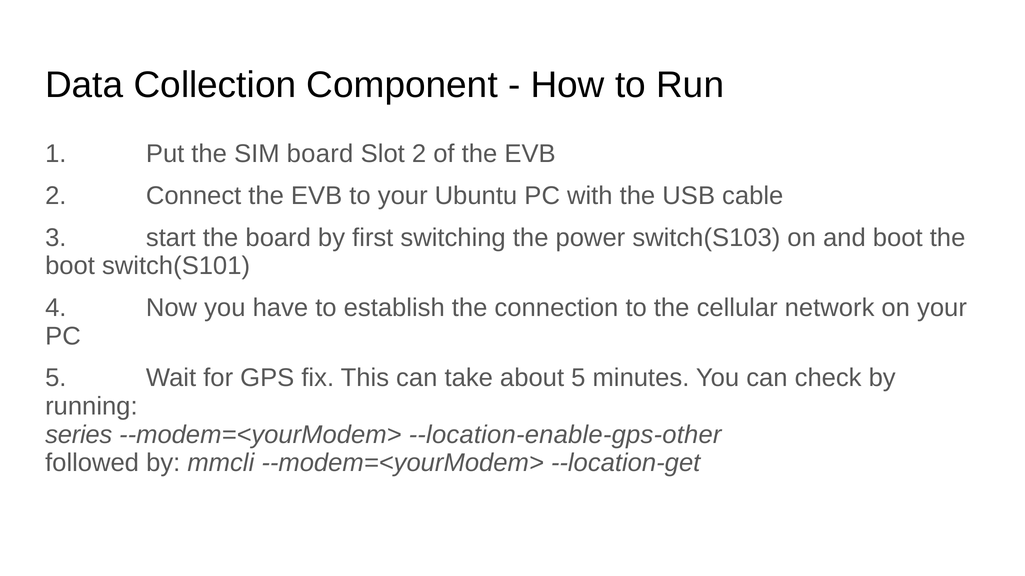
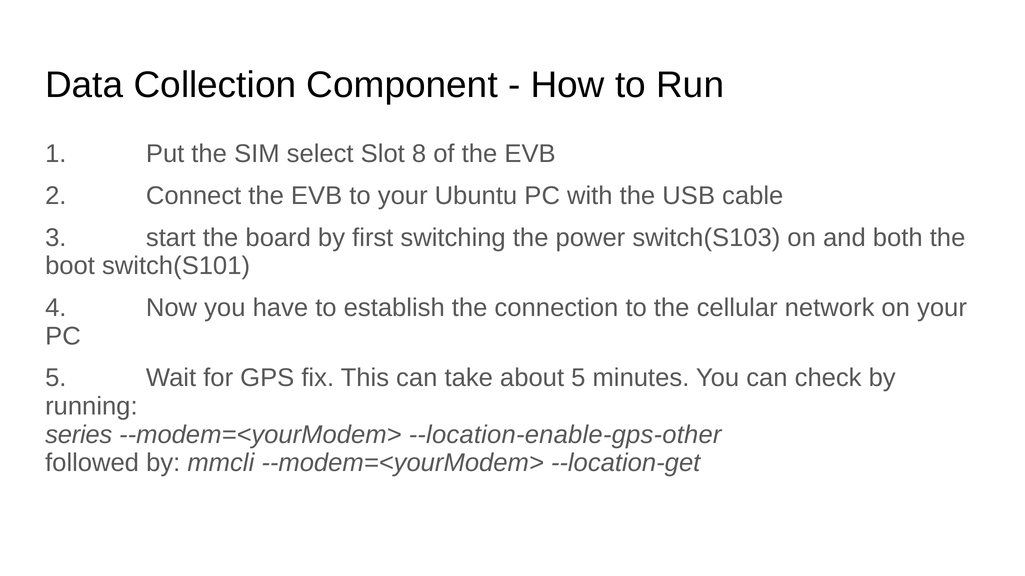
SIM board: board -> select (320, 154)
Slot 2: 2 -> 8 (419, 154)
and boot: boot -> both (898, 238)
